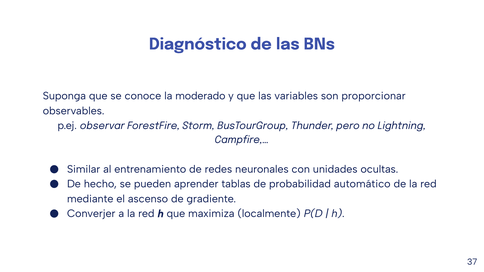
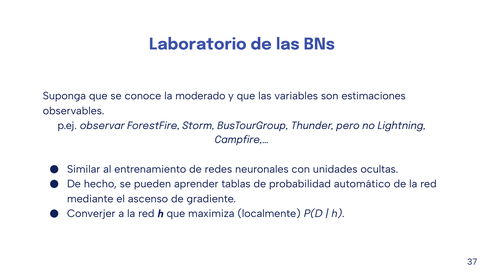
Diagnóstico: Diagnóstico -> Laboratorio (198, 44)
proporcionar: proporcionar -> estimaciones (374, 96)
